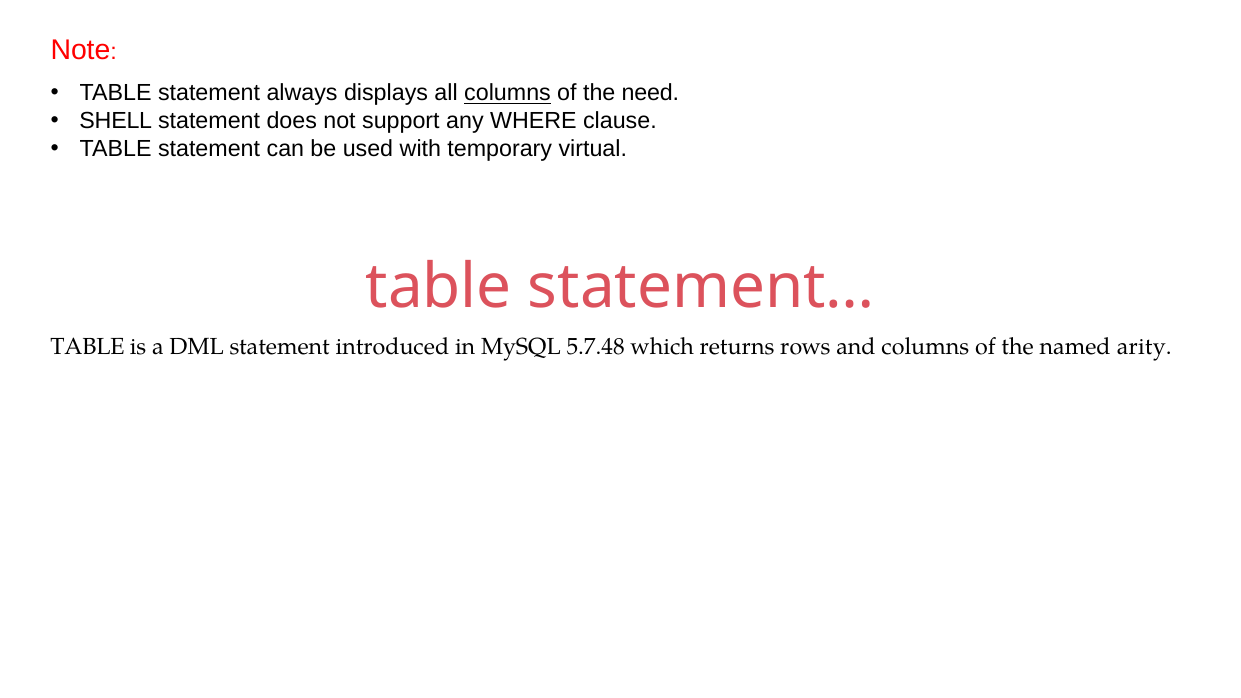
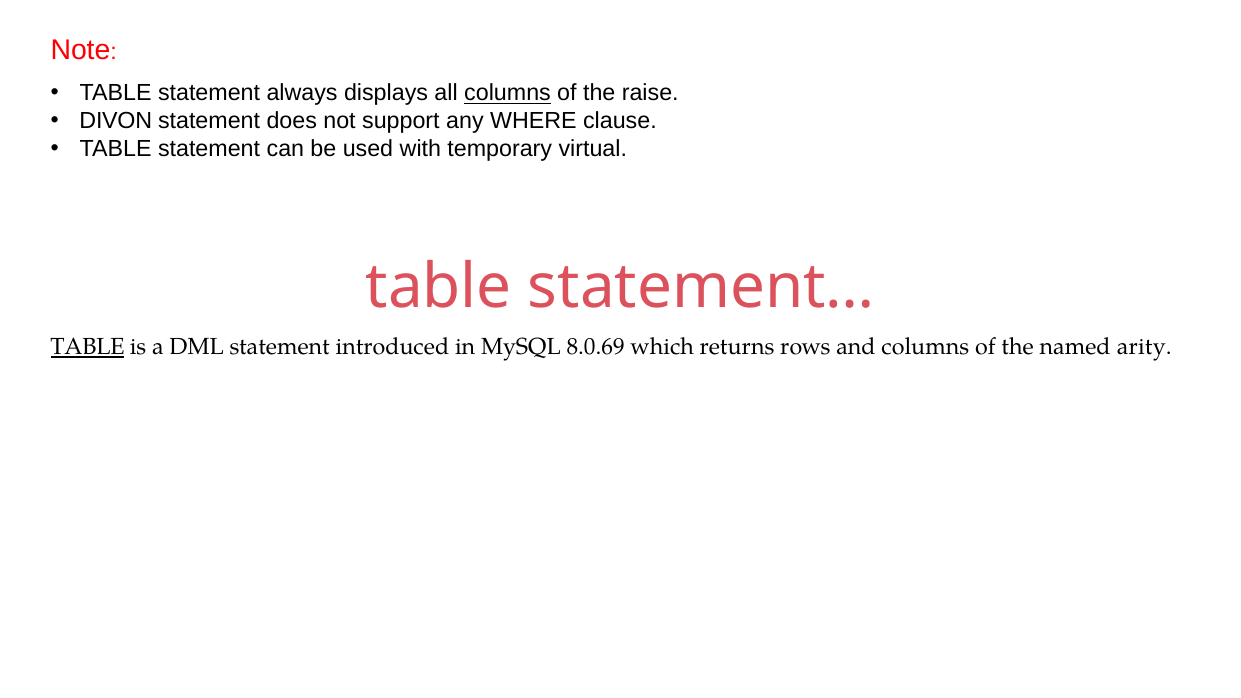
need: need -> raise (650, 93)
SHELL: SHELL -> DIVON (116, 121)
TABLE underline: none -> present (87, 347)
5.7.48: 5.7.48 -> 8.0.69 (596, 347)
